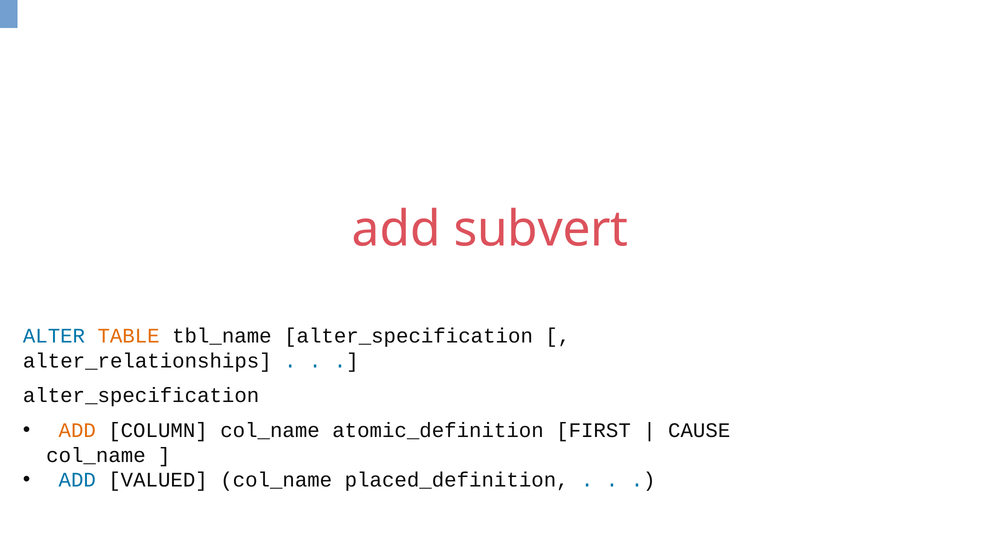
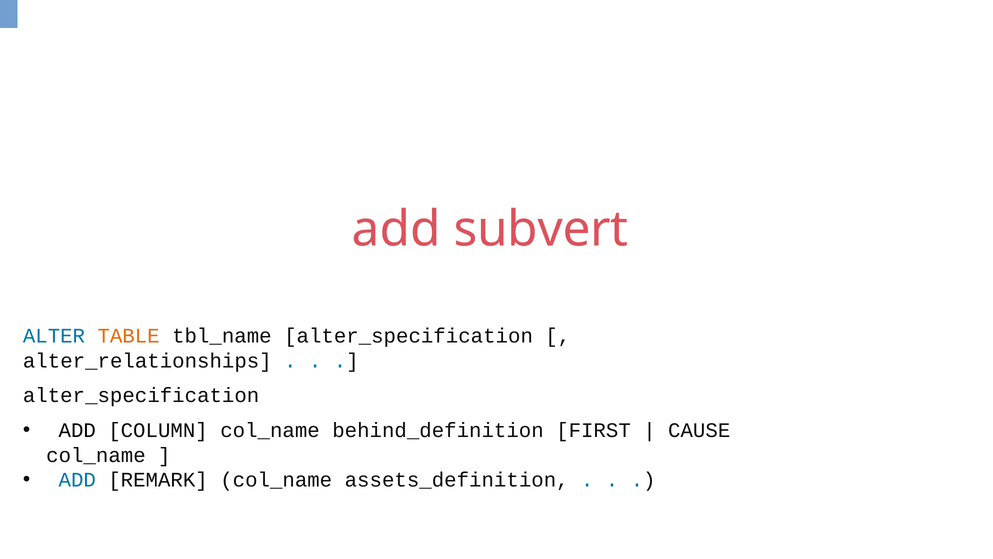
ADD colour: orange -> black (77, 430)
atomic_definition: atomic_definition -> behind_definition (438, 430)
VALUED: VALUED -> REMARK (158, 480)
placed_definition: placed_definition -> assets_definition (457, 480)
